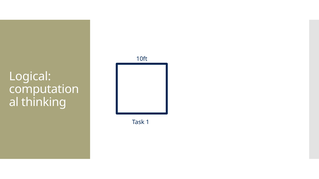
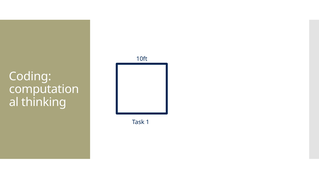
Logical: Logical -> Coding (30, 77)
